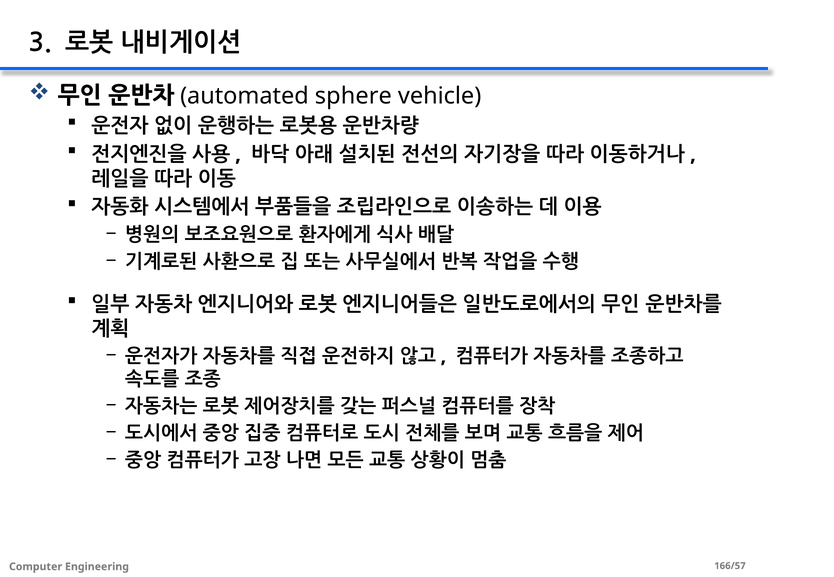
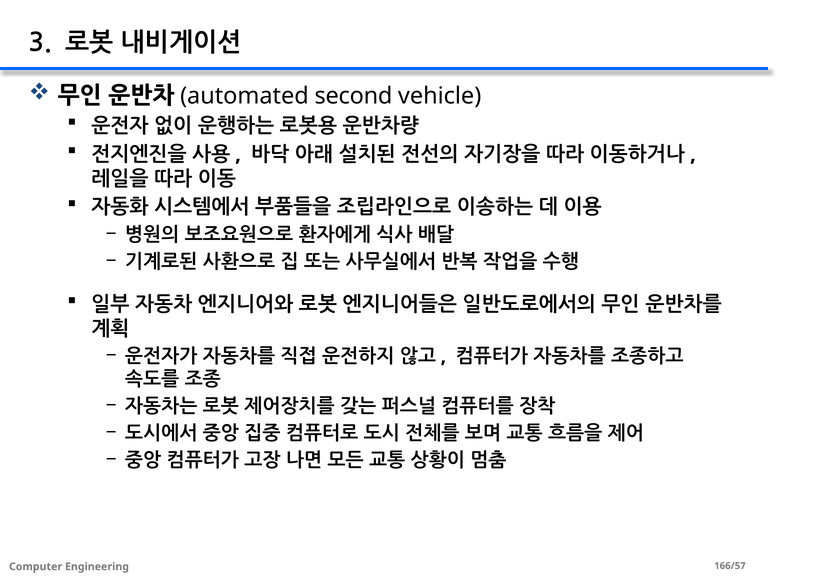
sphere: sphere -> second (354, 96)
